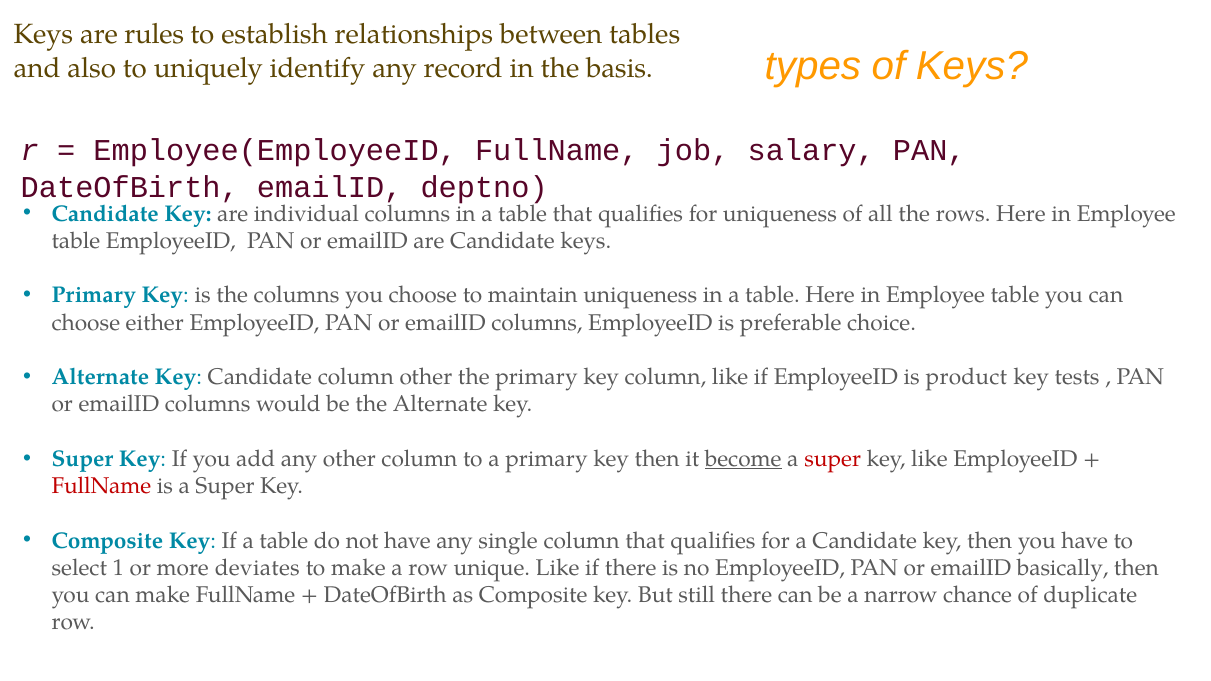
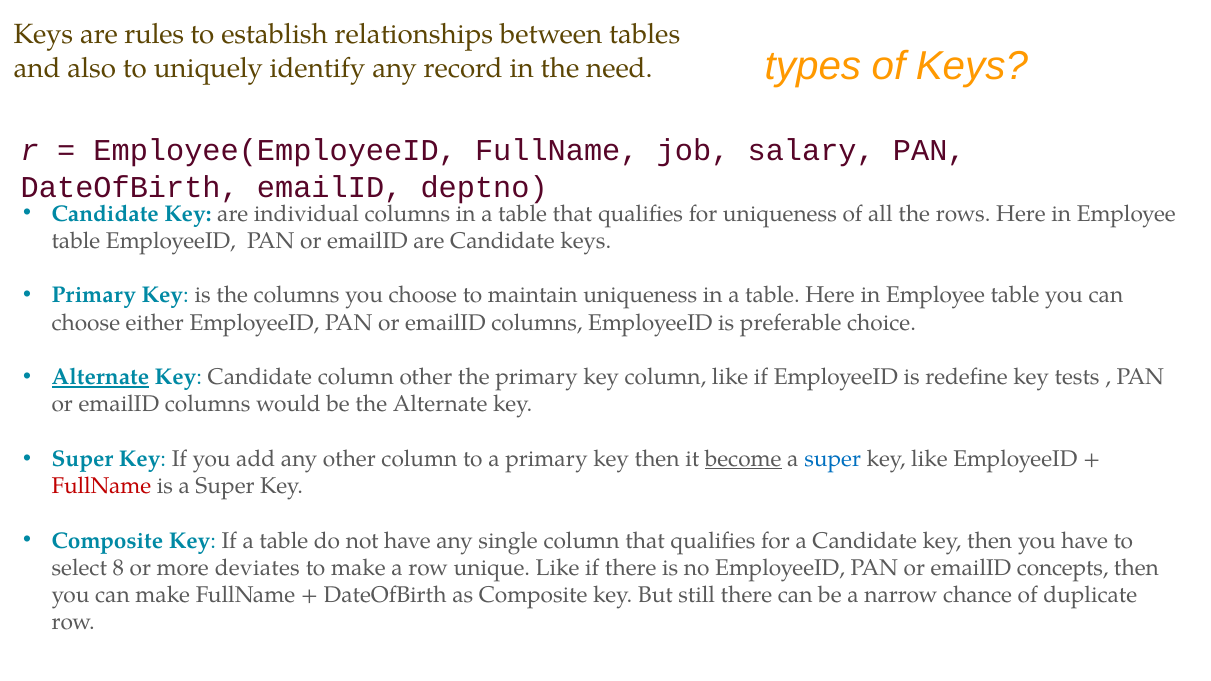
basis: basis -> need (619, 68)
Alternate underline: none -> present (100, 377)
product: product -> redefine (967, 377)
super colour: red -> blue (833, 459)
1: 1 -> 8 (118, 568)
basically: basically -> concepts (1063, 568)
